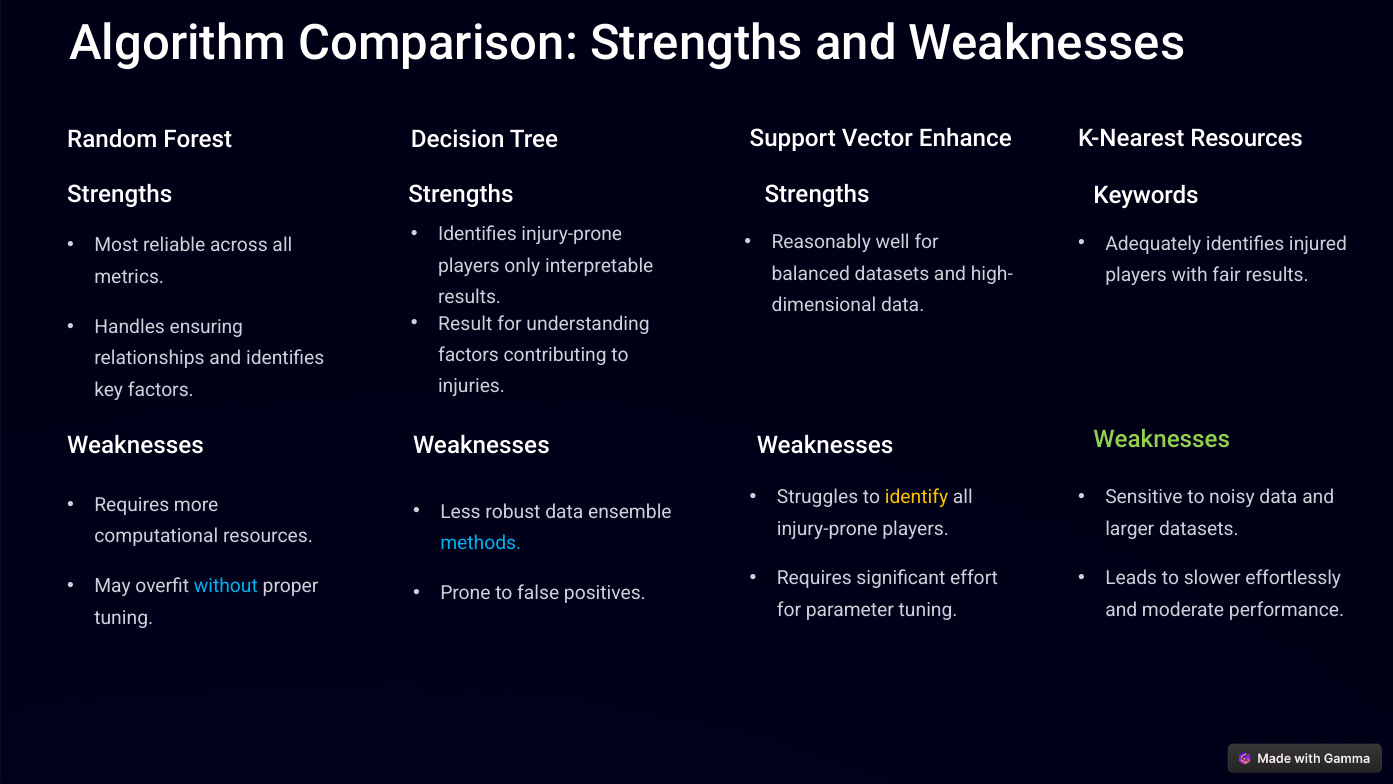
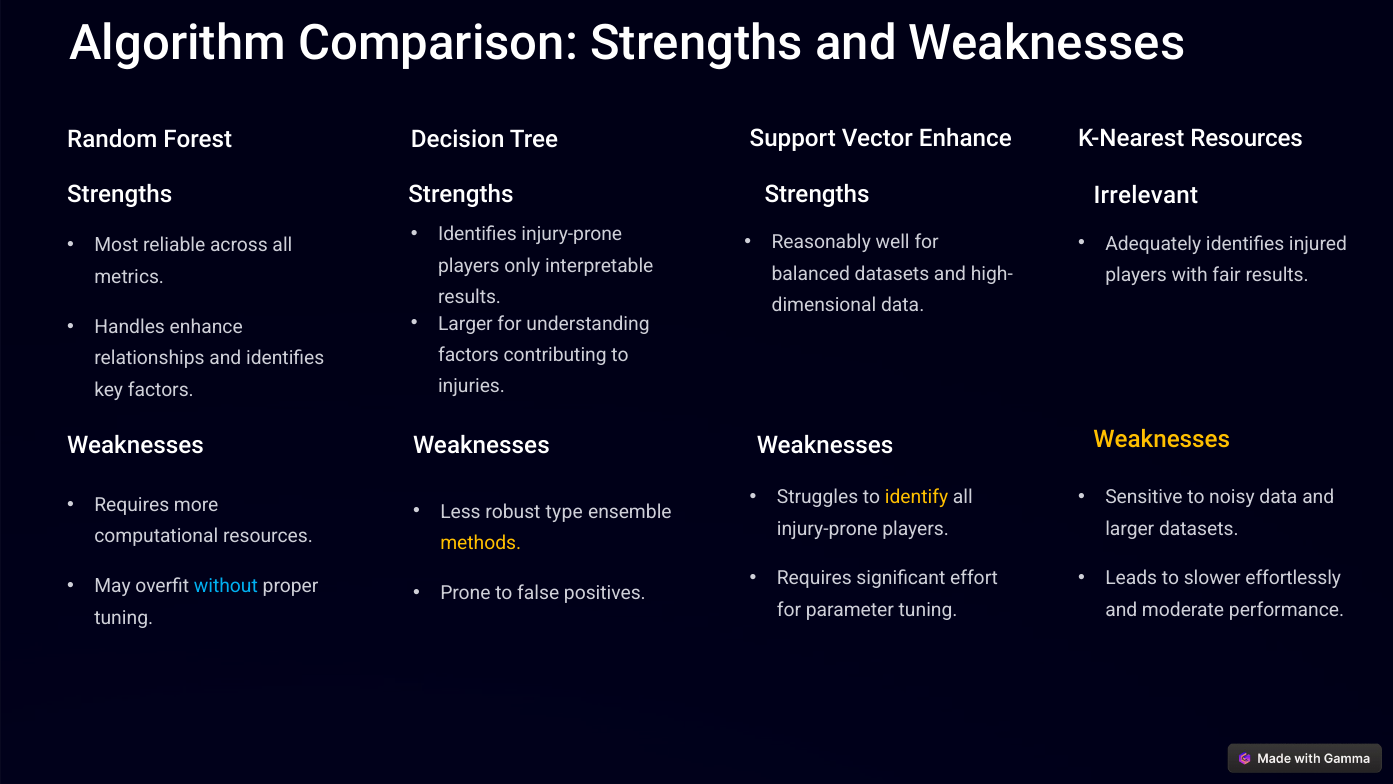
Keywords: Keywords -> Irrelevant (1146, 195)
Result: Result -> Larger (465, 323)
Handles ensuring: ensuring -> enhance (206, 327)
Weaknesses colour: light green -> yellow (1162, 440)
robust data: data -> type (564, 511)
methods colour: light blue -> yellow (481, 543)
